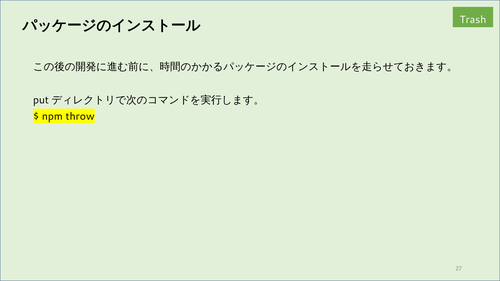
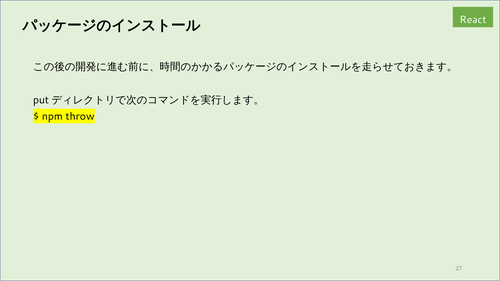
Trash: Trash -> React (473, 20)
